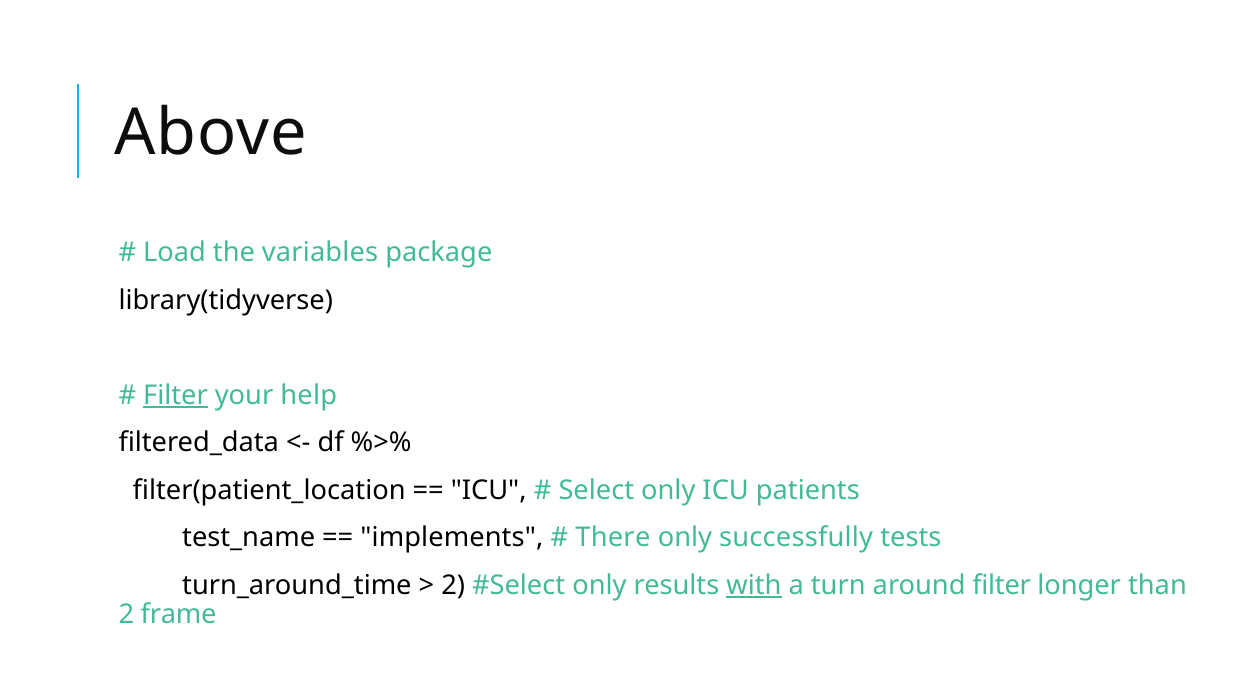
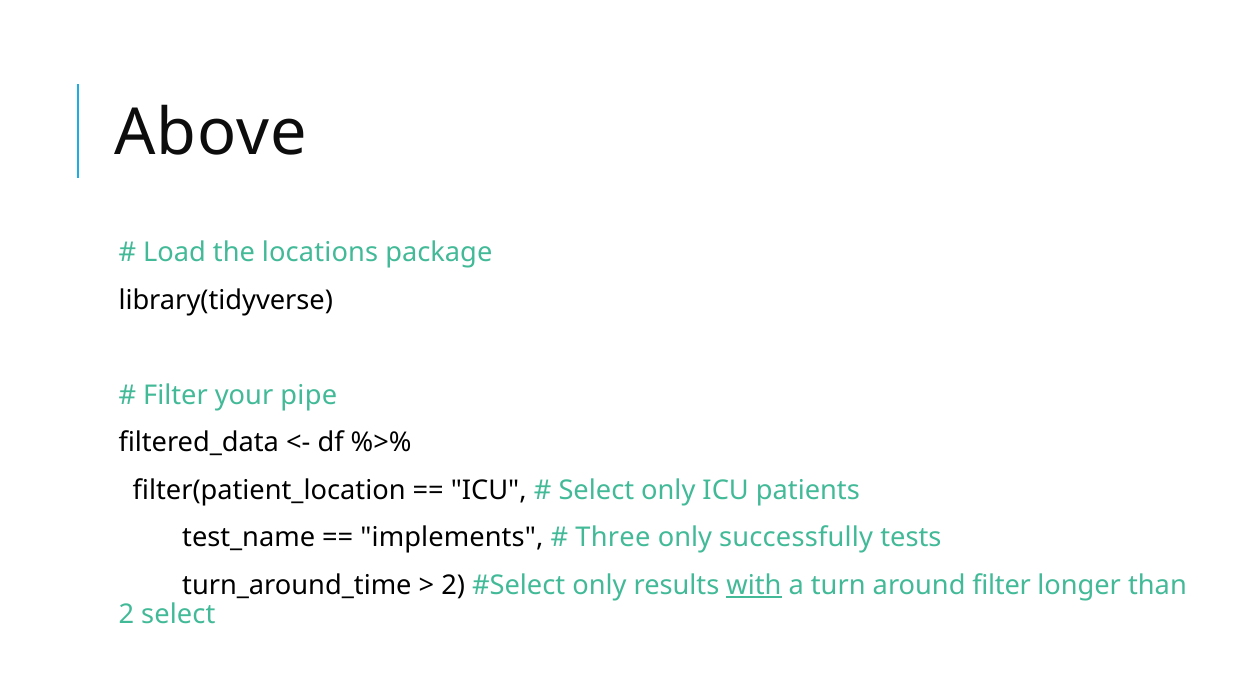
variables: variables -> locations (320, 253)
Filter underline: present -> none (175, 395)
help: help -> pipe (309, 395)
There: There -> Three (613, 538)
2 frame: frame -> select (178, 615)
